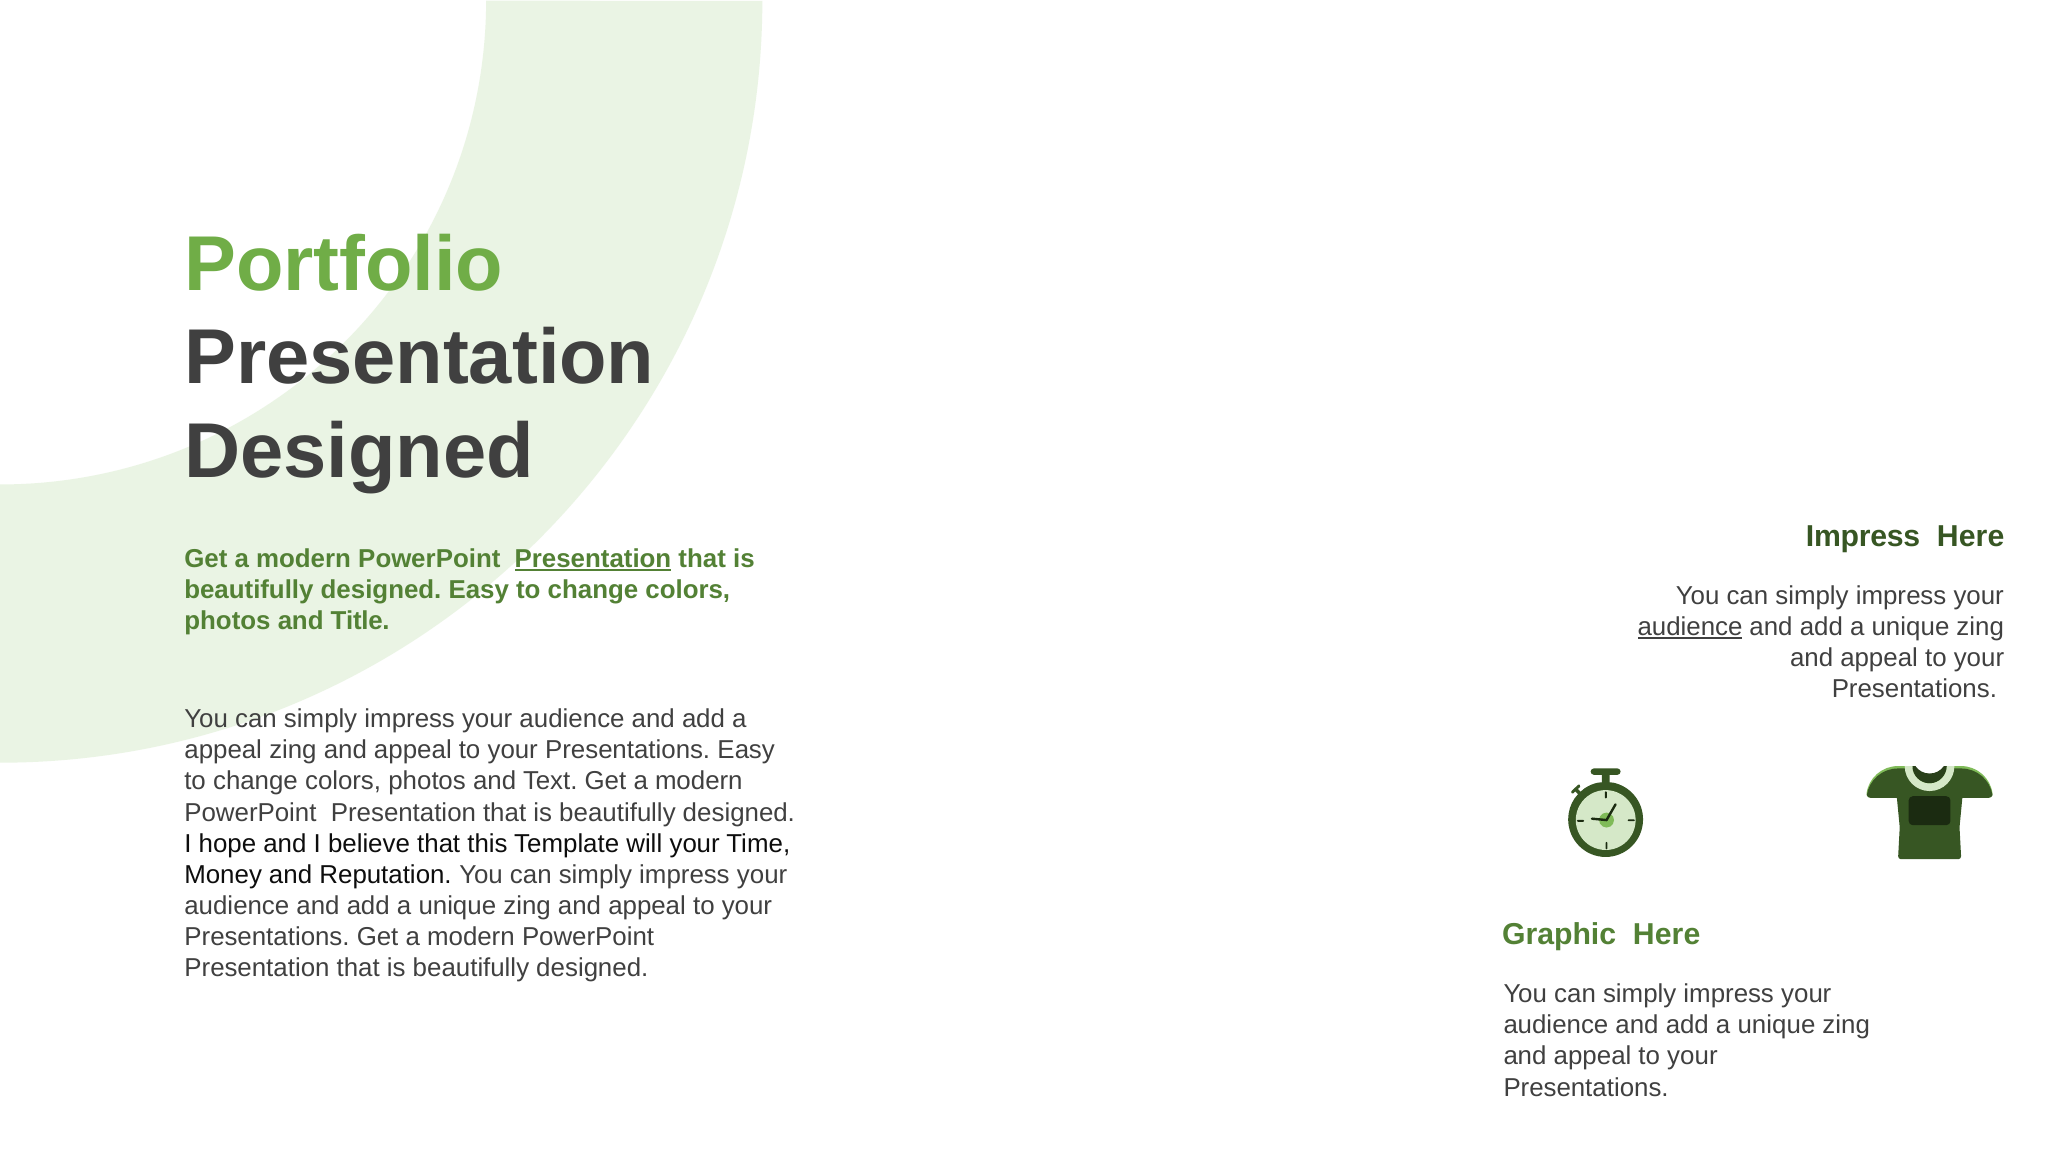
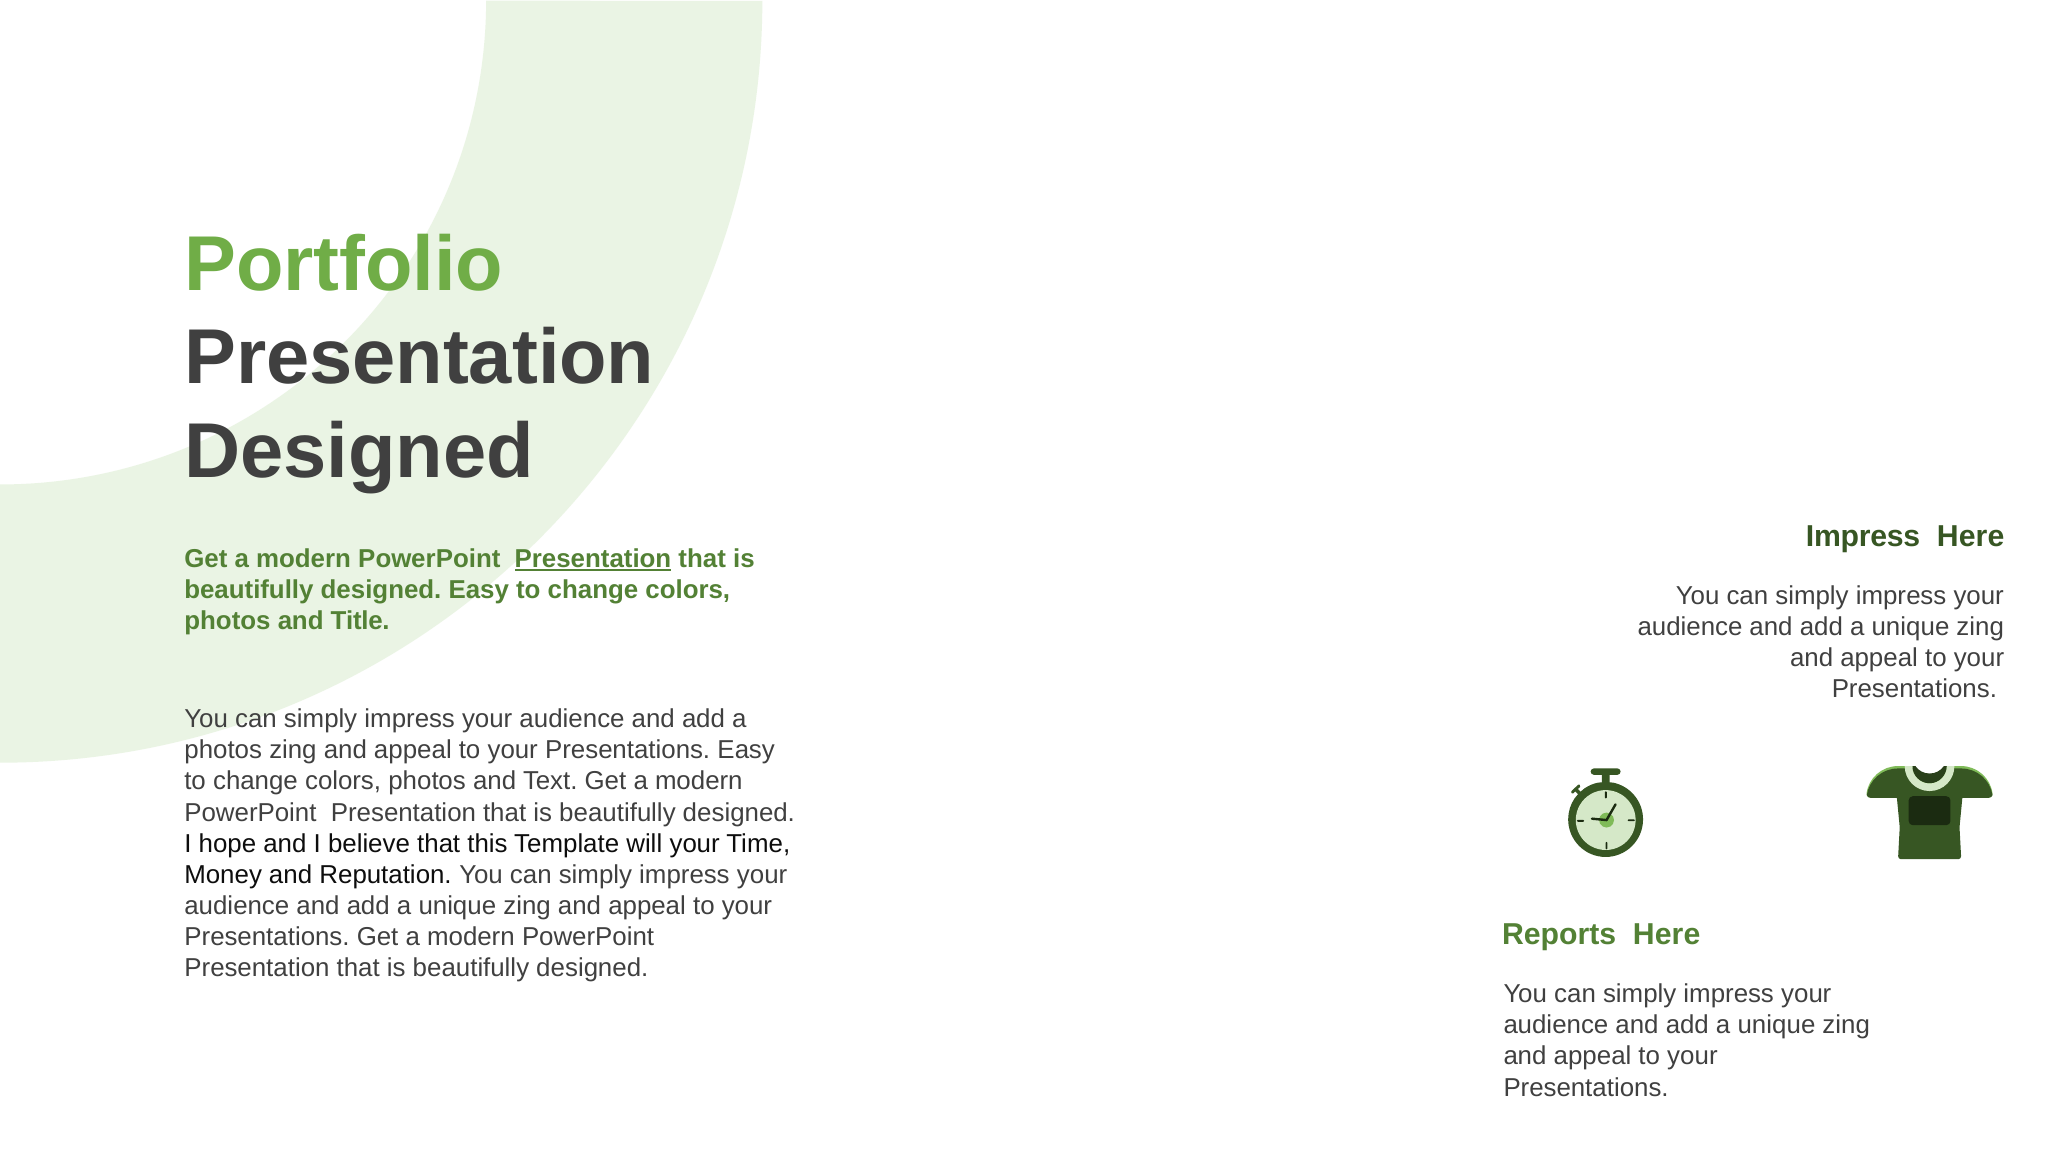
audience underline: present -> none (1690, 627)
appeal: appeal -> photos (223, 750)
Graphic: Graphic -> Reports (1559, 934)
